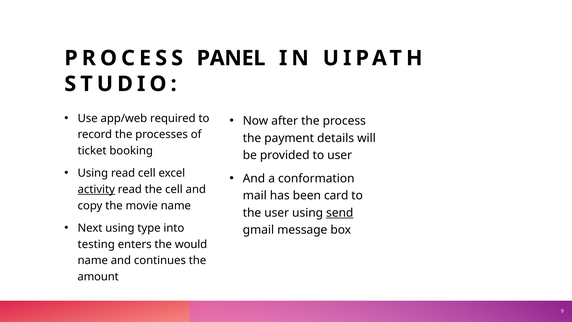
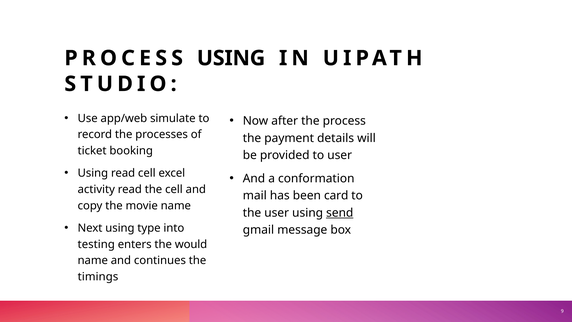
PROCESS PANEL: PANEL -> USING (231, 58)
required: required -> simulate (173, 118)
activity underline: present -> none (96, 189)
amount: amount -> timings (98, 277)
